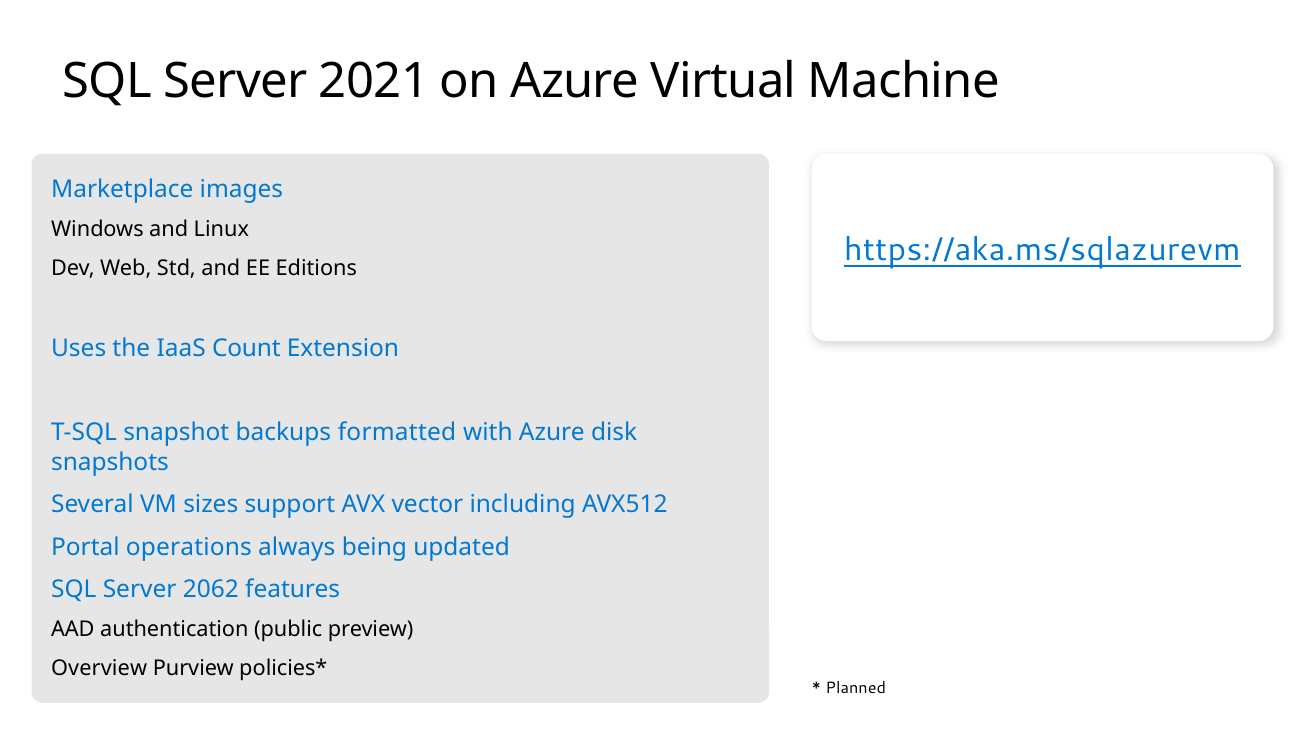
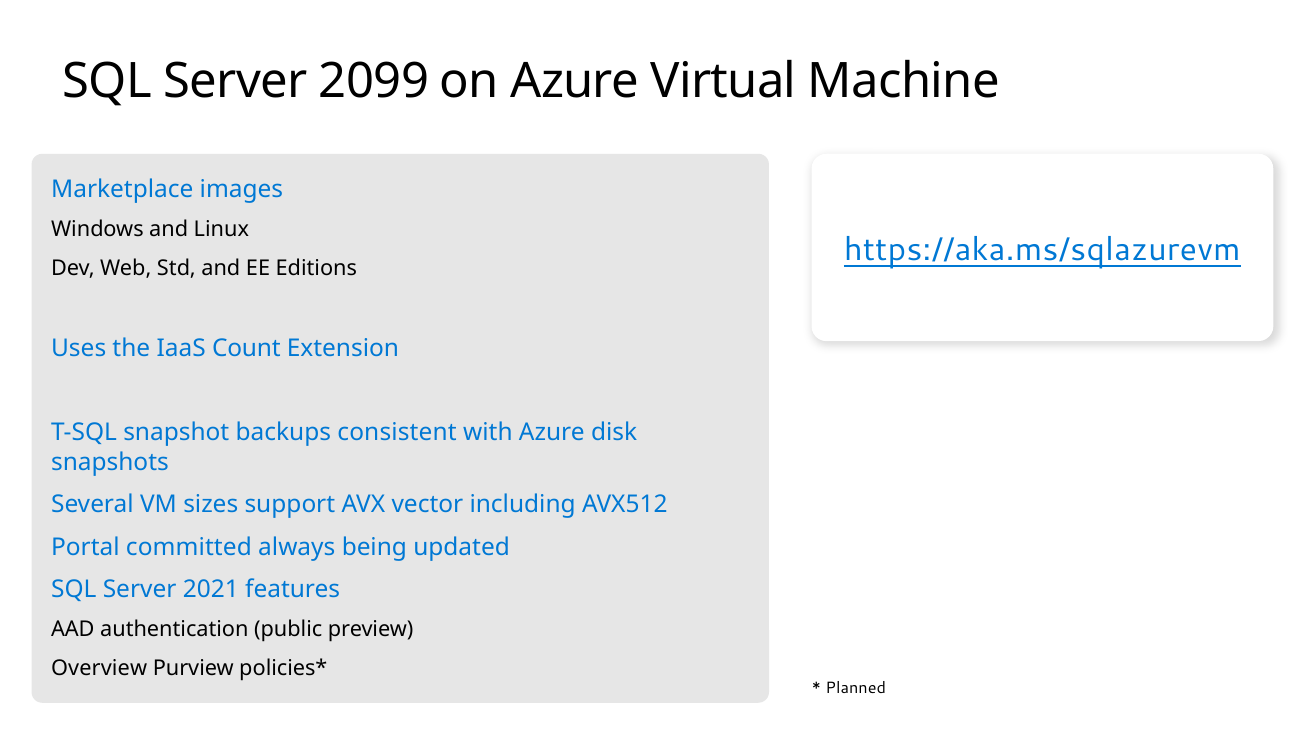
2021: 2021 -> 2099 (374, 82)
formatted: formatted -> consistent (397, 433)
operations: operations -> committed (189, 547)
2062: 2062 -> 2021 (211, 589)
